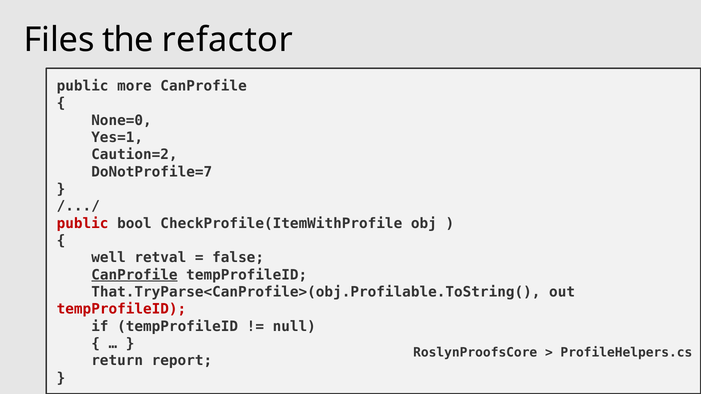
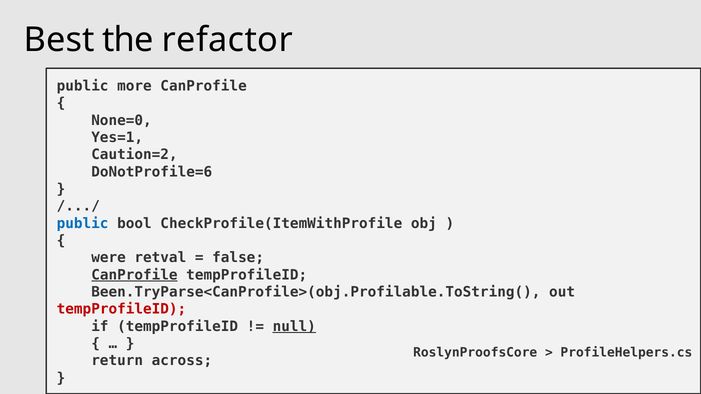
Files: Files -> Best (59, 40)
DoNotProfile=7: DoNotProfile=7 -> DoNotProfile=6 (152, 172)
public colour: red -> blue (83, 223)
well: well -> were (109, 258)
That.TryParse<CanProfile>(obj.Profilable.ToString(: That.TryParse<CanProfile>(obj.Profilable.ToString( -> Been.TryParse<CanProfile>(obj.Profilable.ToString( (316, 292)
null underline: none -> present (294, 327)
report: report -> across (182, 361)
